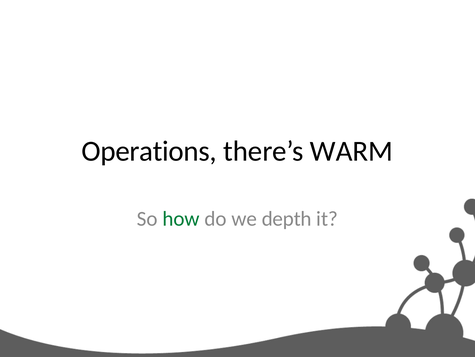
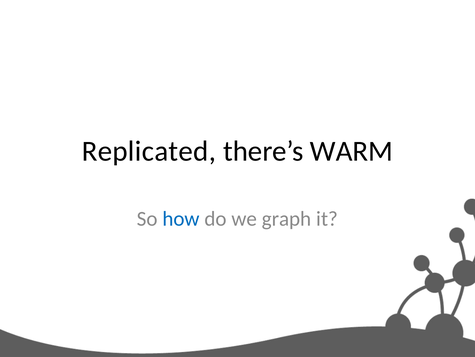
Operations: Operations -> Replicated (149, 151)
how colour: green -> blue (181, 218)
depth: depth -> graph (287, 218)
